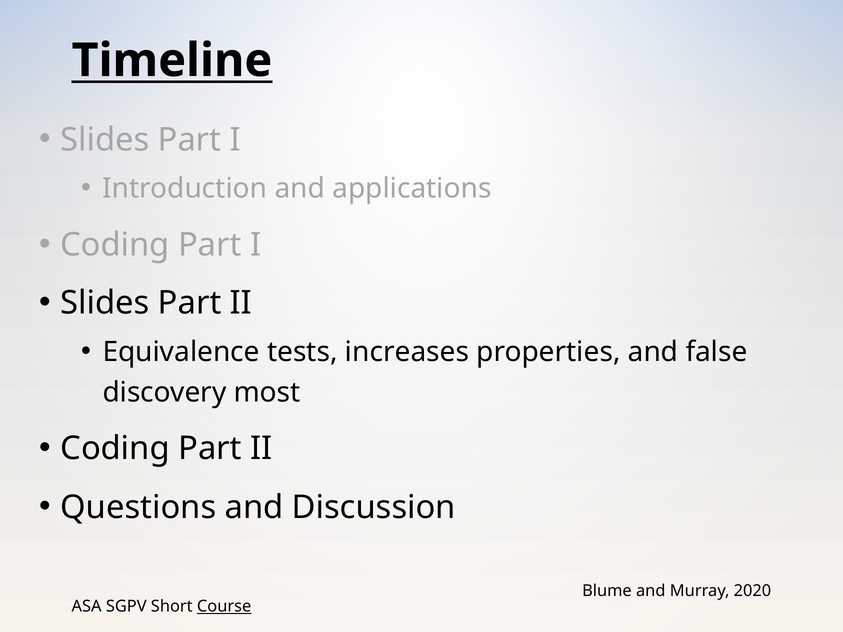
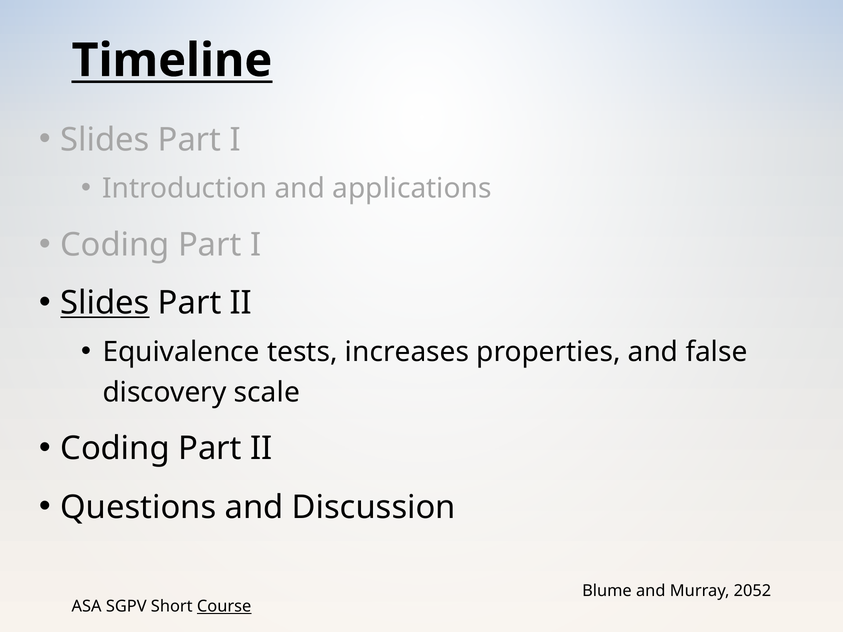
Slides underline: none -> present (105, 303)
most: most -> scale (267, 393)
2020: 2020 -> 2052 (752, 591)
